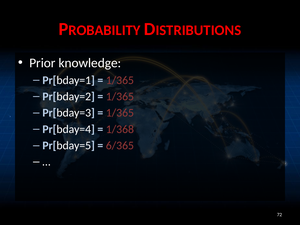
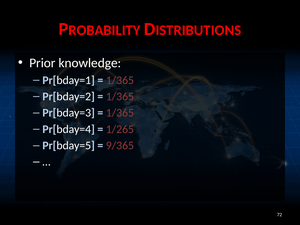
1/368: 1/368 -> 1/265 (120, 129)
6/365: 6/365 -> 9/365 (120, 146)
